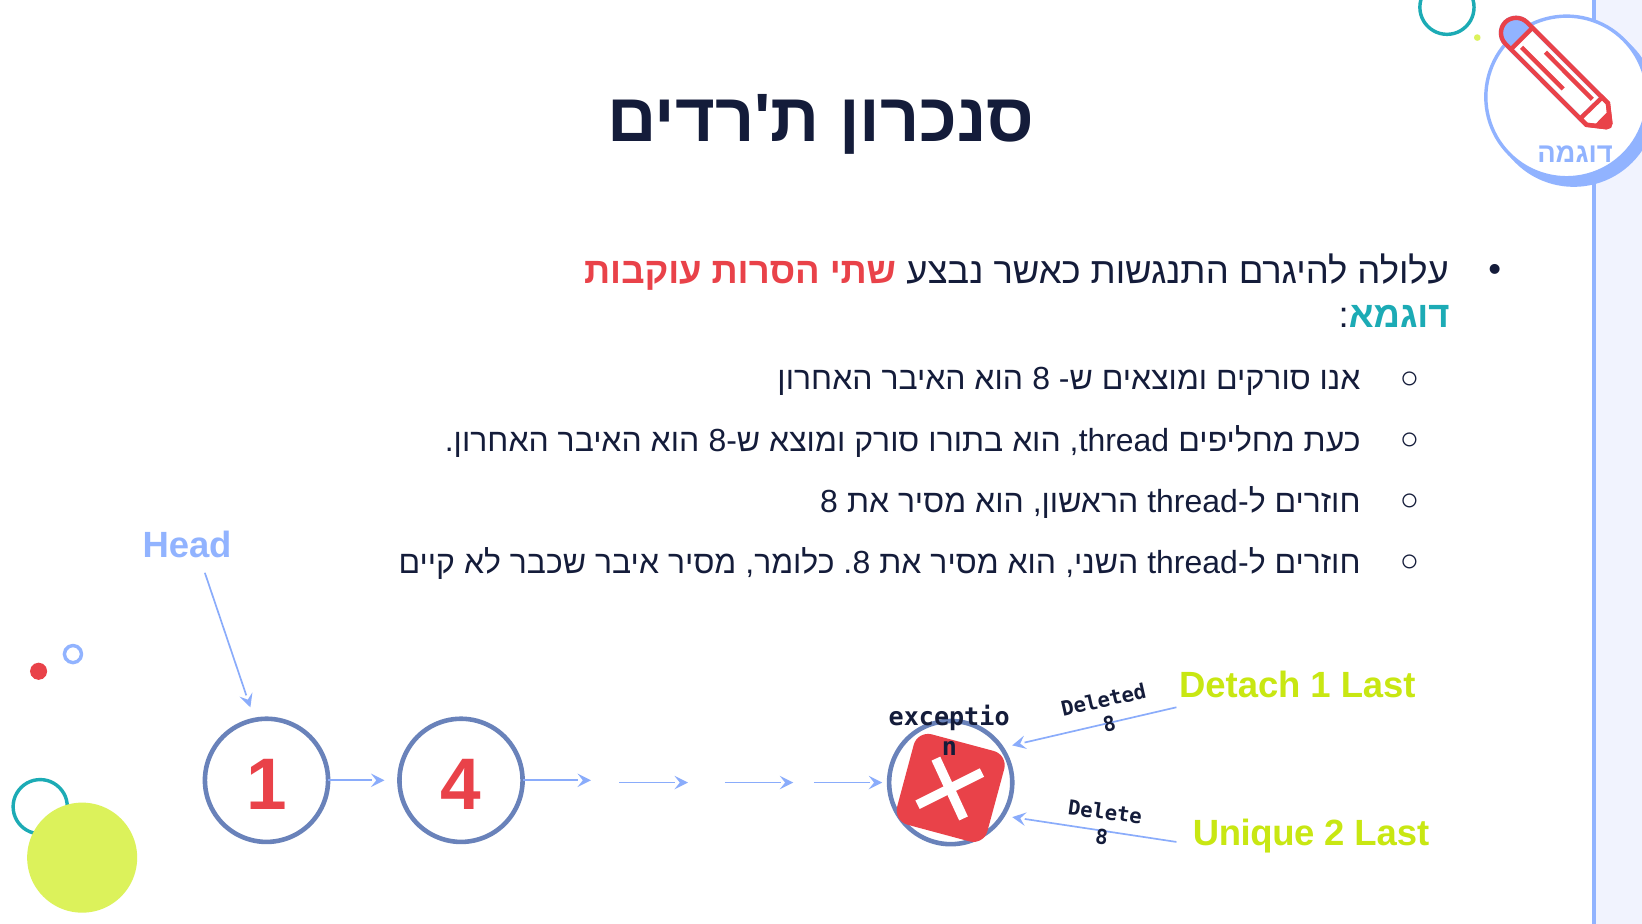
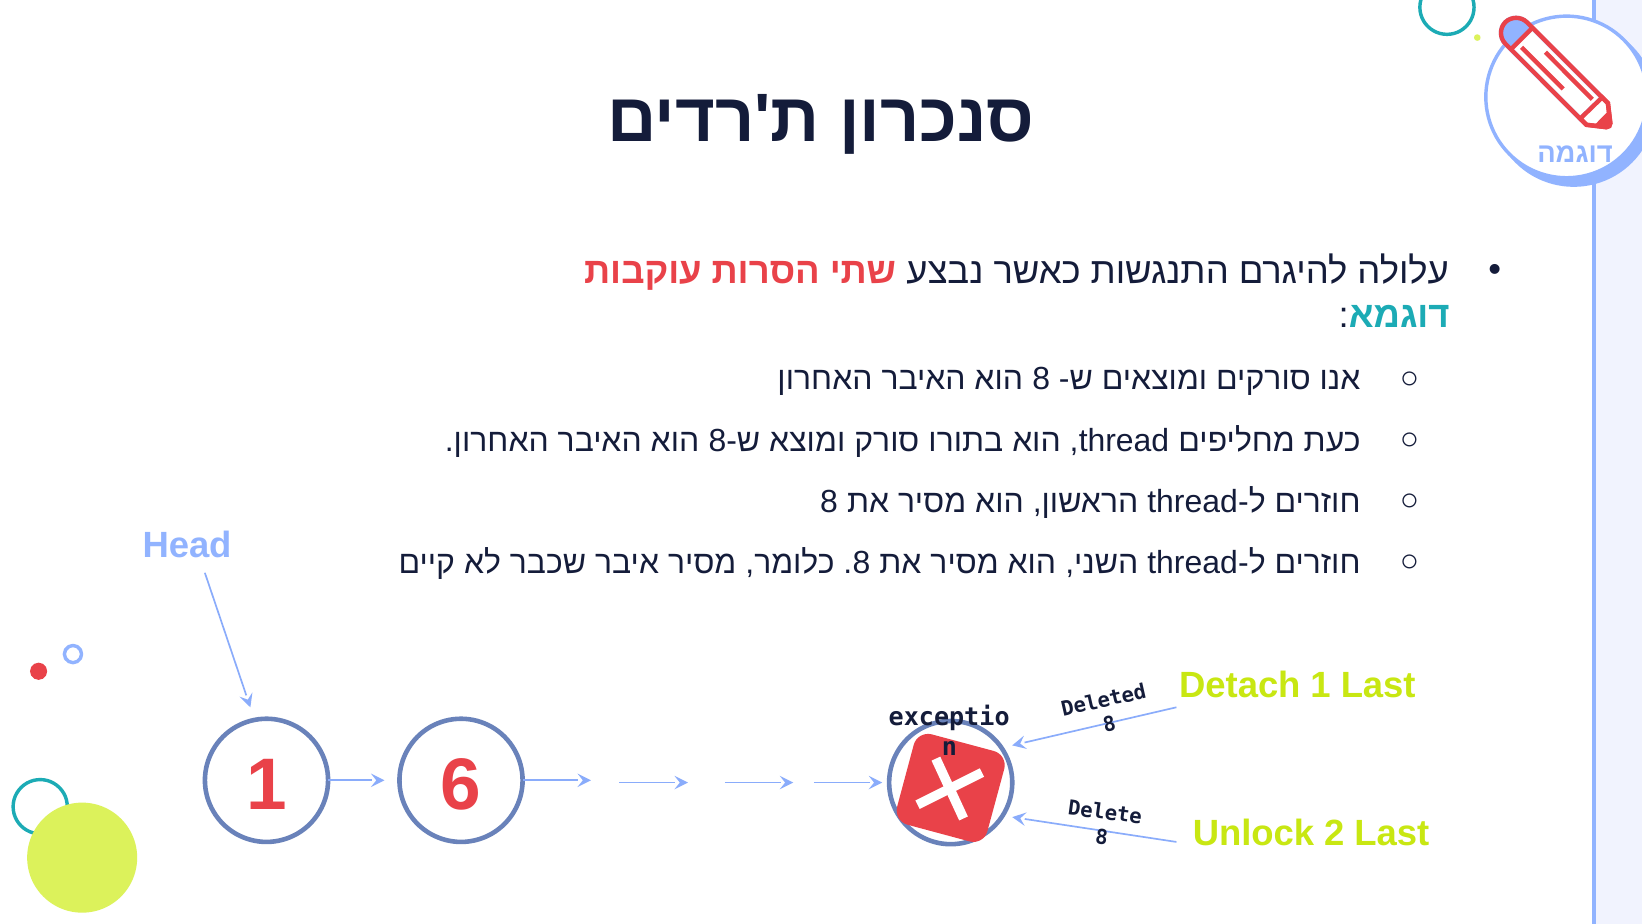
4: 4 -> 6 (461, 785)
Unique: Unique -> Unlock (1254, 833)
